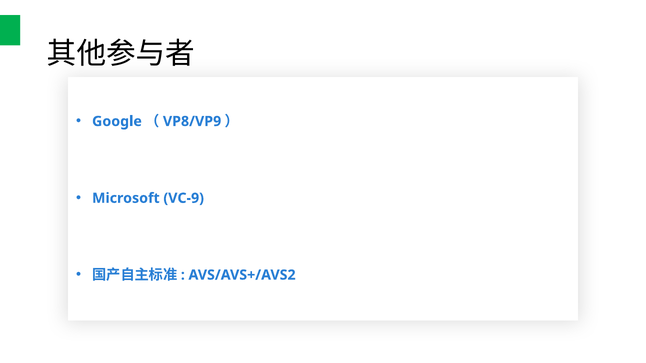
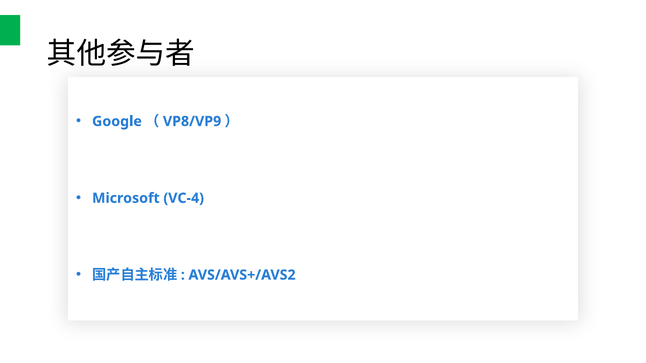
VC-9: VC-9 -> VC-4 (184, 198)
